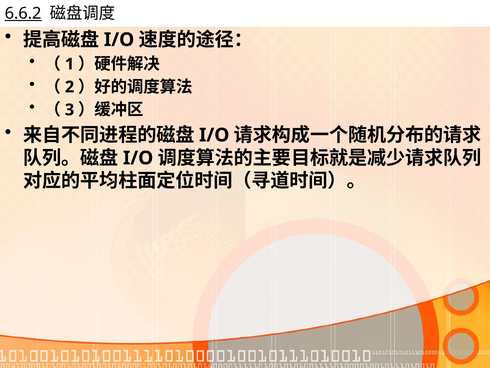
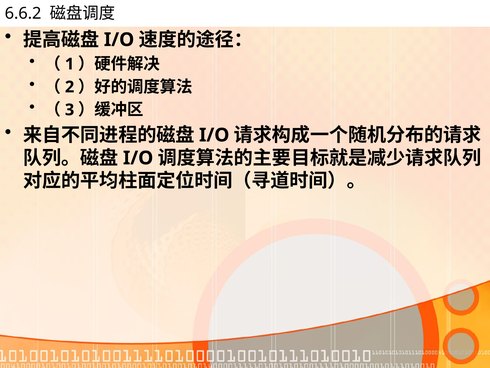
6.6.2 underline: present -> none (23, 13)
